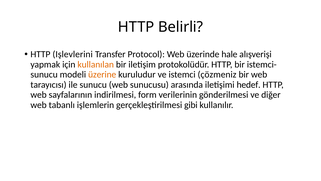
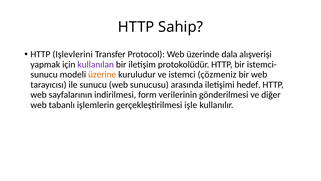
Belirli: Belirli -> Sahip (181, 27)
hale: hale -> dala (229, 54)
kullanılan colour: orange -> purple (96, 64)
gibi: gibi -> işle (191, 105)
